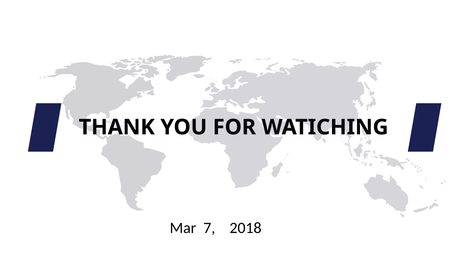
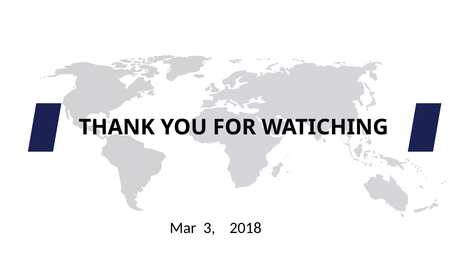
7: 7 -> 3 (209, 228)
